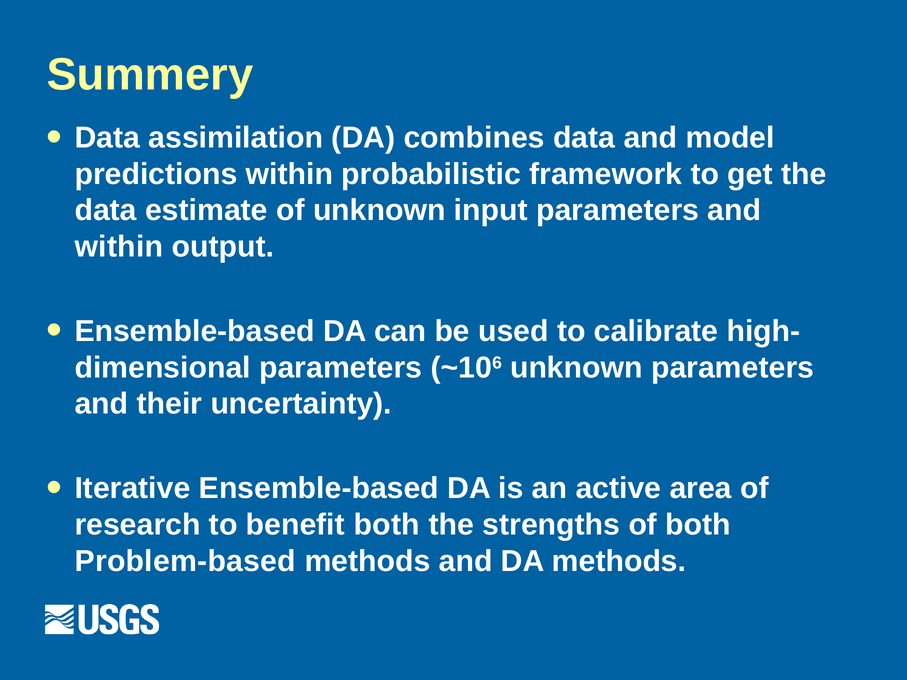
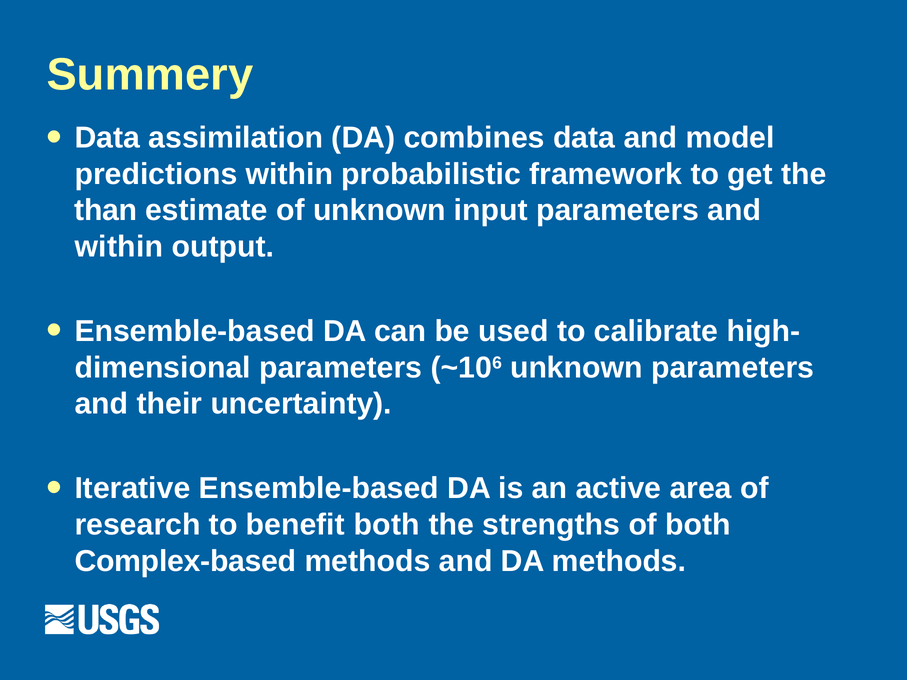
data: data -> than (106, 211)
Problem-based: Problem-based -> Complex-based (186, 561)
